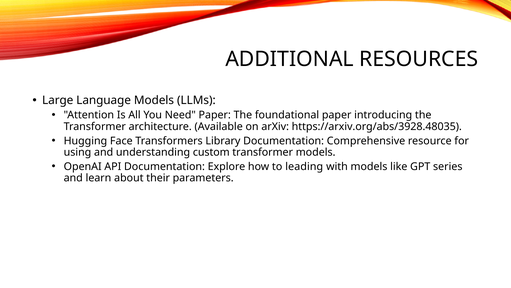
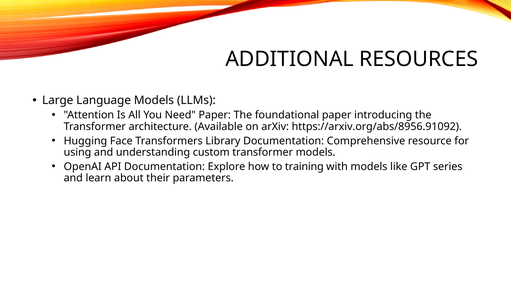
https://arxiv.org/abs/3928.48035: https://arxiv.org/abs/3928.48035 -> https://arxiv.org/abs/8956.91092 (377, 126)
leading: leading -> training (304, 166)
